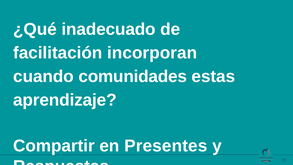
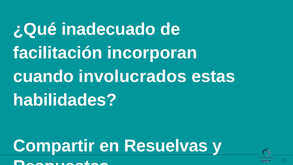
comunidades: comunidades -> involucrados (133, 76)
aprendizaje: aprendizaje -> habilidades (65, 100)
Presentes: Presentes -> Resuelvas (166, 146)
